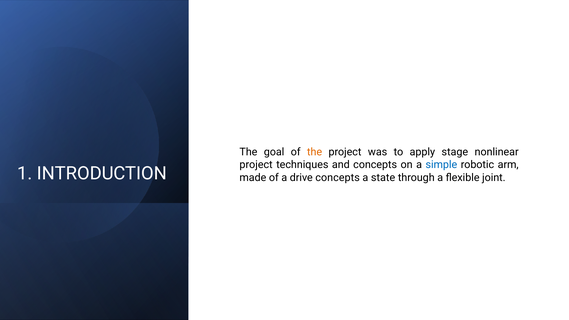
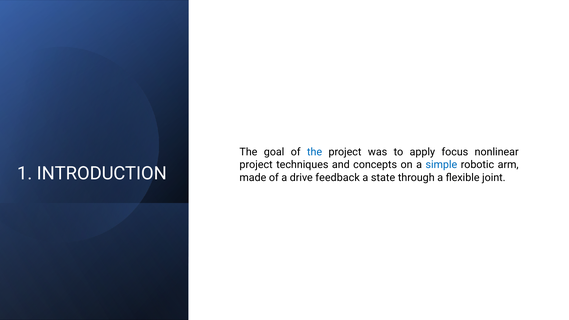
the colour: orange -> blue (315, 152)
stage: stage -> focus (455, 152)
drive concepts: concepts -> feedback (338, 178)
